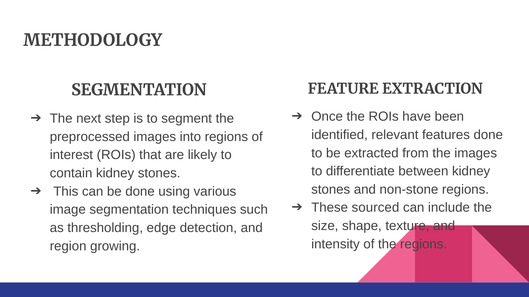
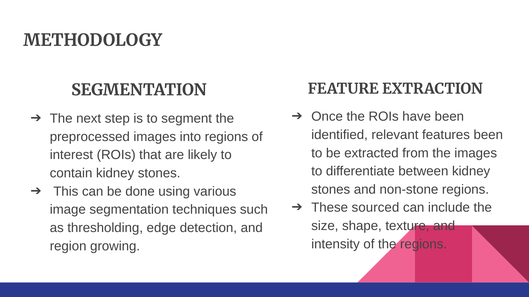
features done: done -> been (488, 135)
